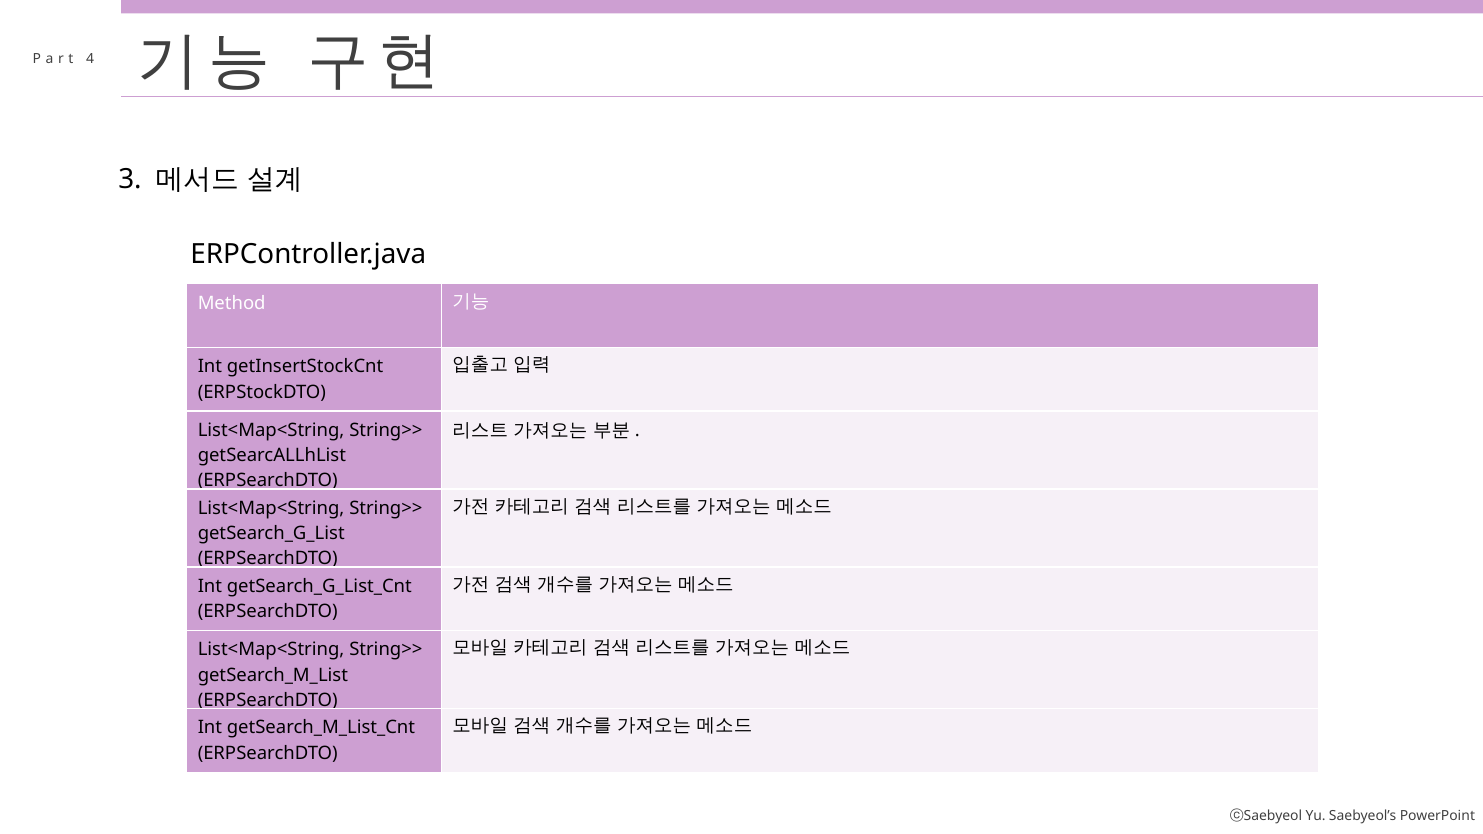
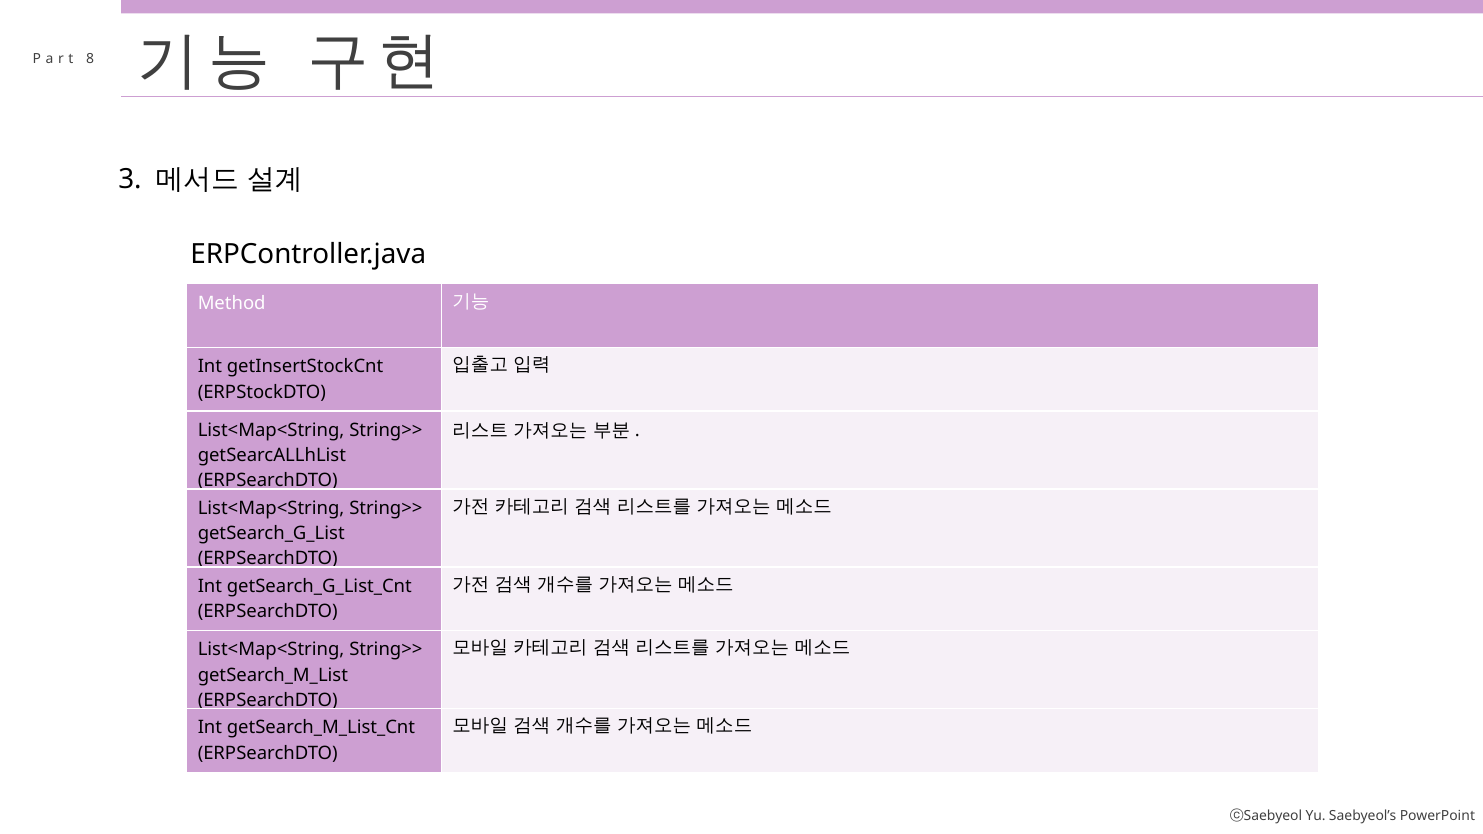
4: 4 -> 8 (90, 59)
